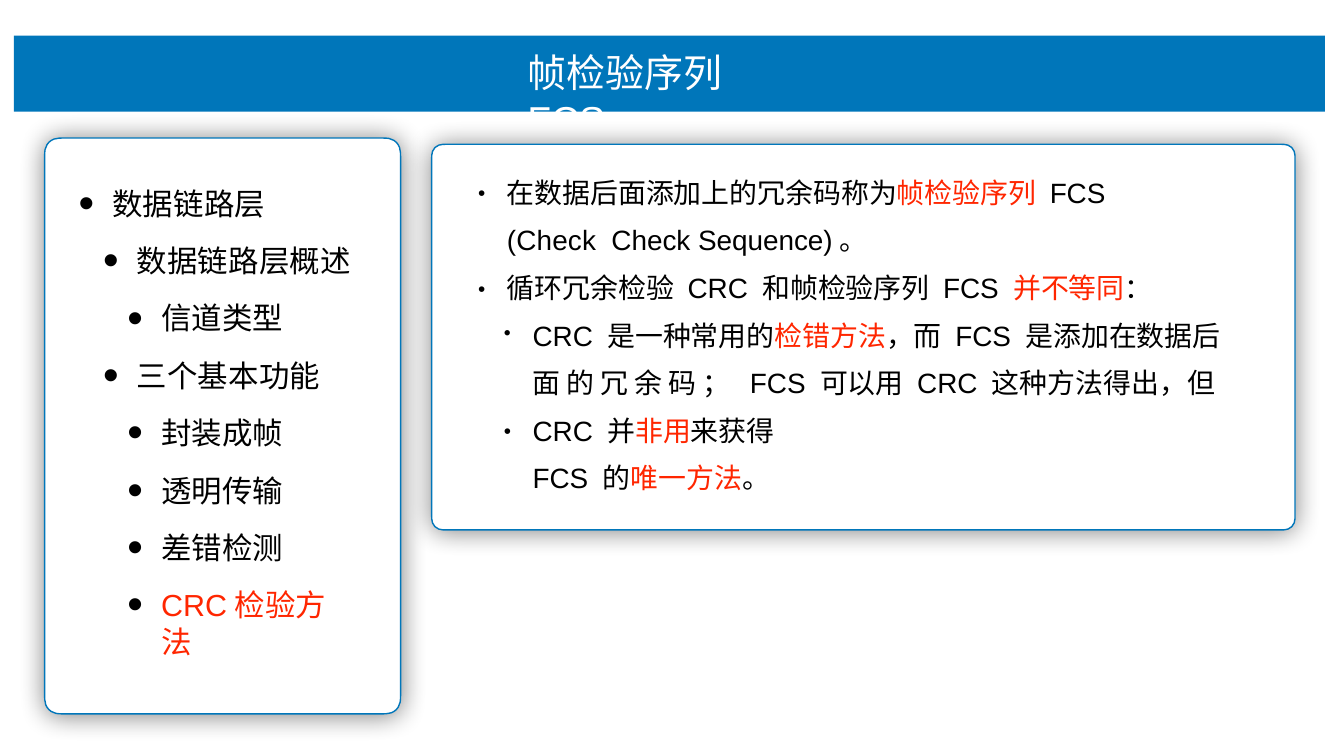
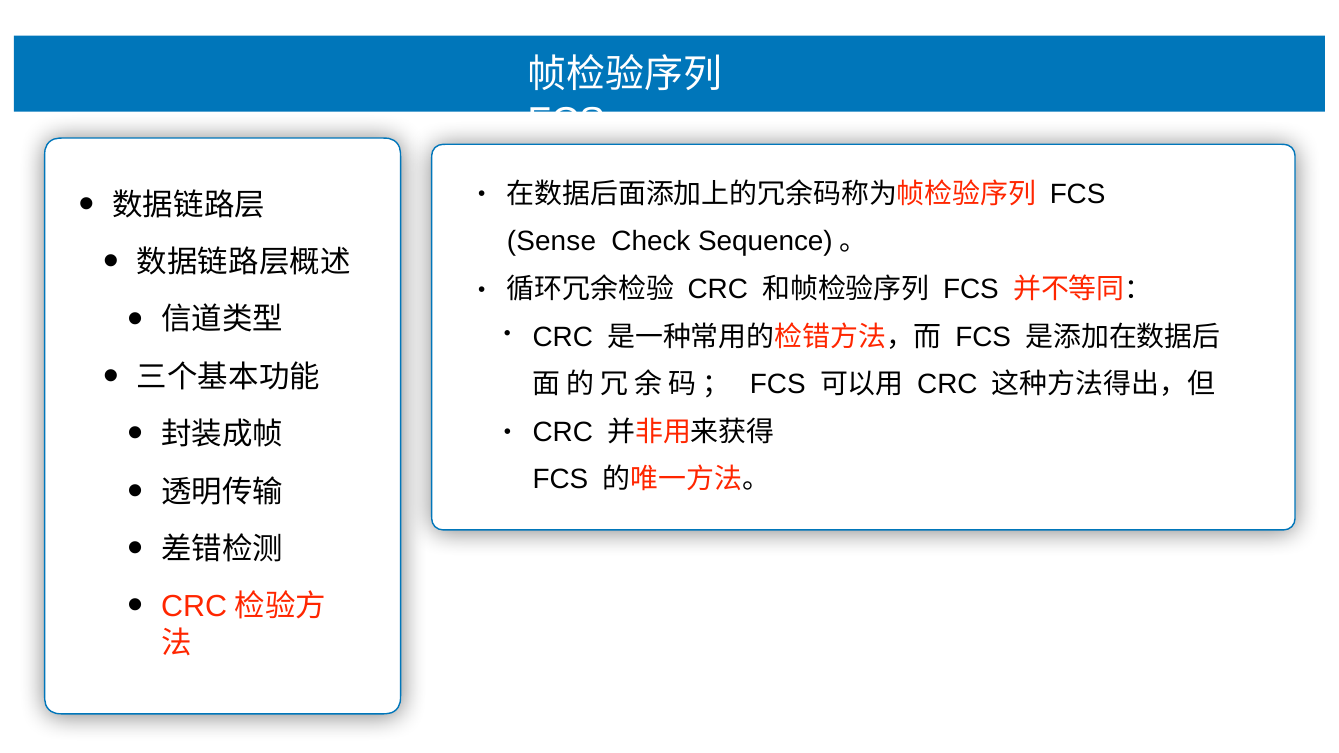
Check: Check -> Sense (551, 242)
